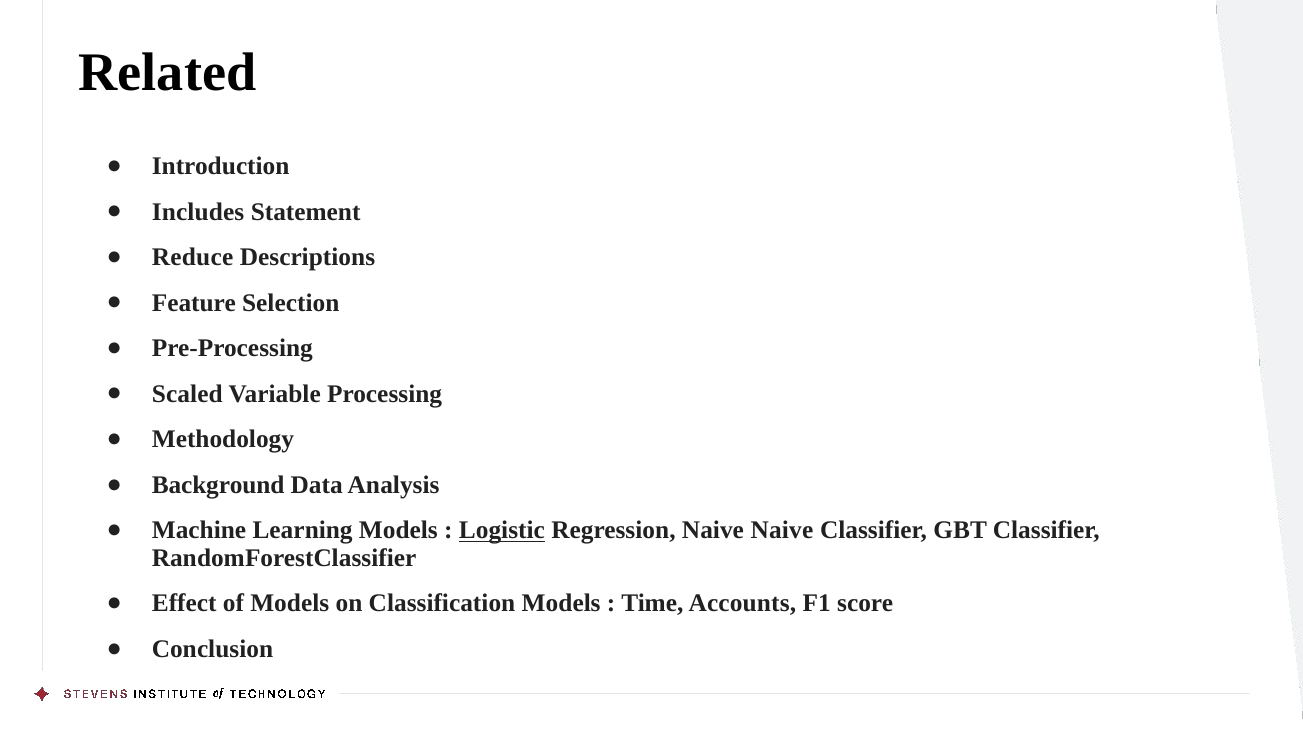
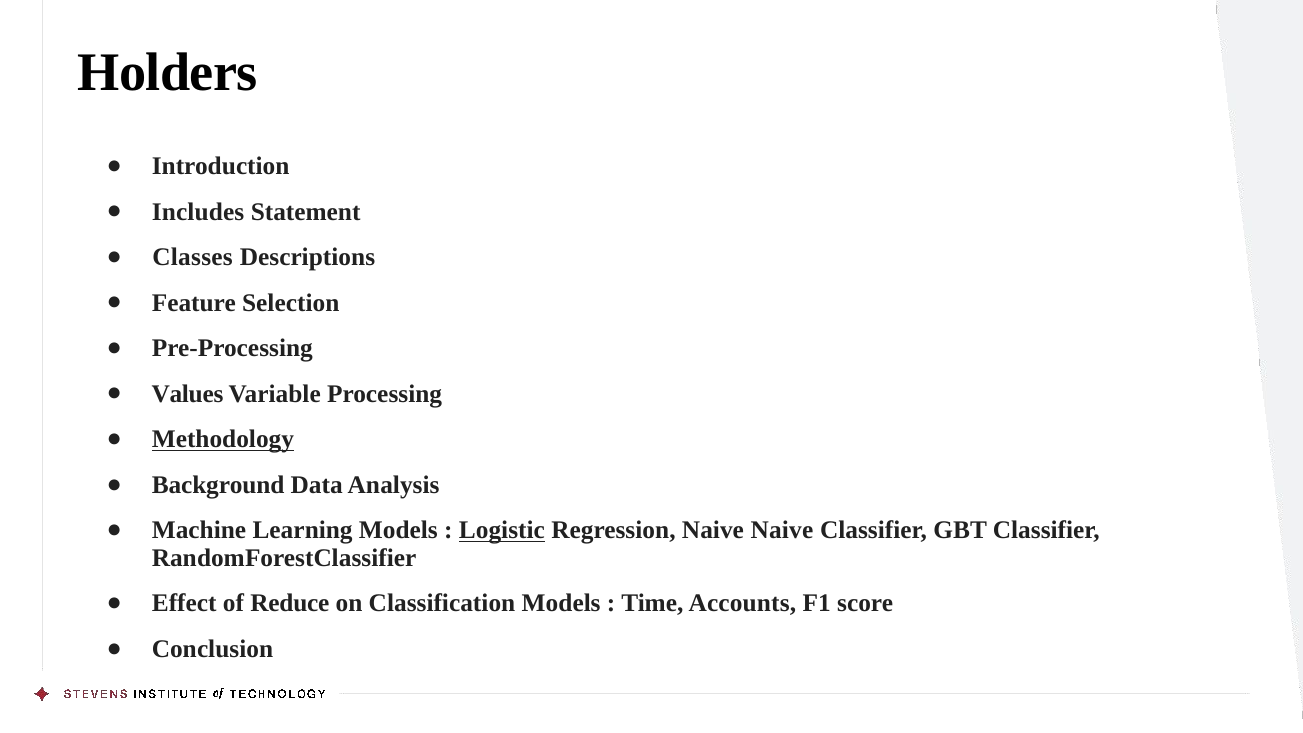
Related: Related -> Holders (168, 73)
Reduce: Reduce -> Classes (193, 257)
Scaled: Scaled -> Values (187, 394)
Methodology underline: none -> present (223, 439)
of Models: Models -> Reduce (290, 604)
